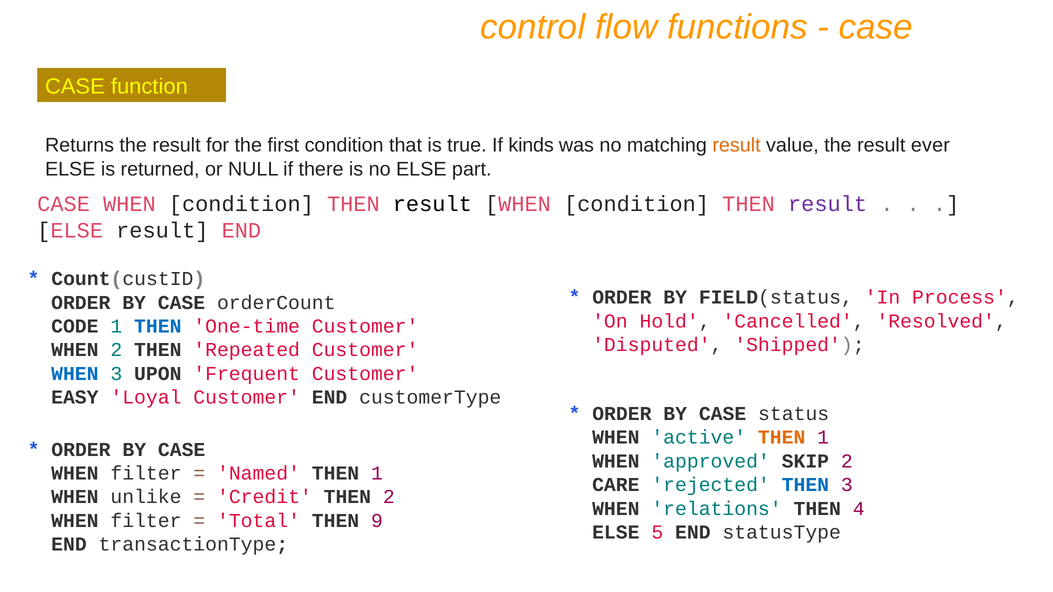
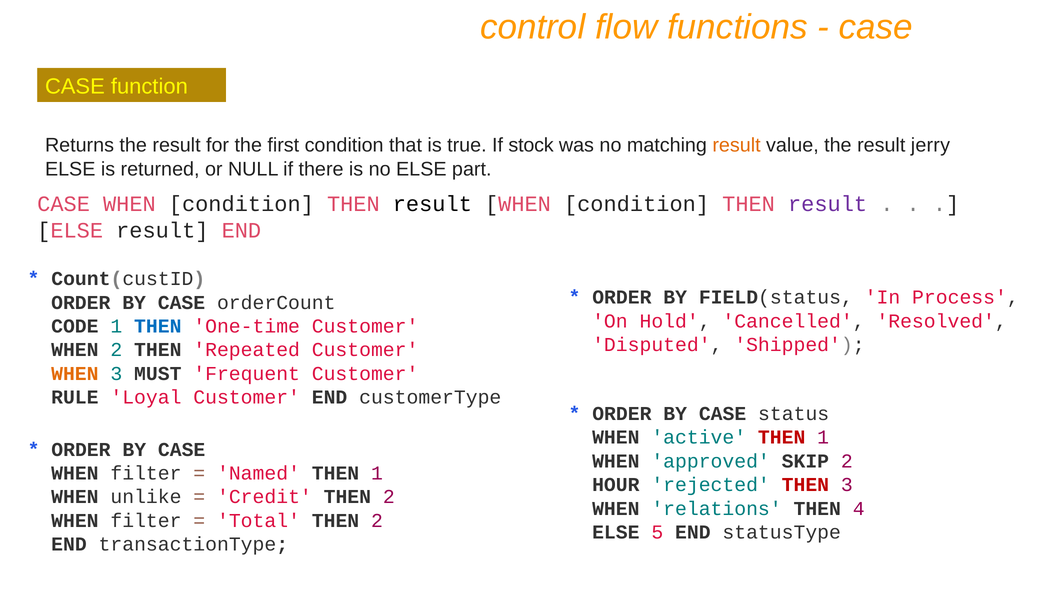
kinds: kinds -> stock (531, 145)
ever: ever -> jerry (930, 145)
WHEN colour: blue -> orange (75, 374)
UPON: UPON -> MUST (158, 374)
EASY: EASY -> RULE (75, 397)
THEN colour: orange -> red (782, 438)
CARE: CARE -> HOUR (616, 485)
THEN colour: blue -> red (805, 485)
Total THEN 9: 9 -> 2 (377, 521)
